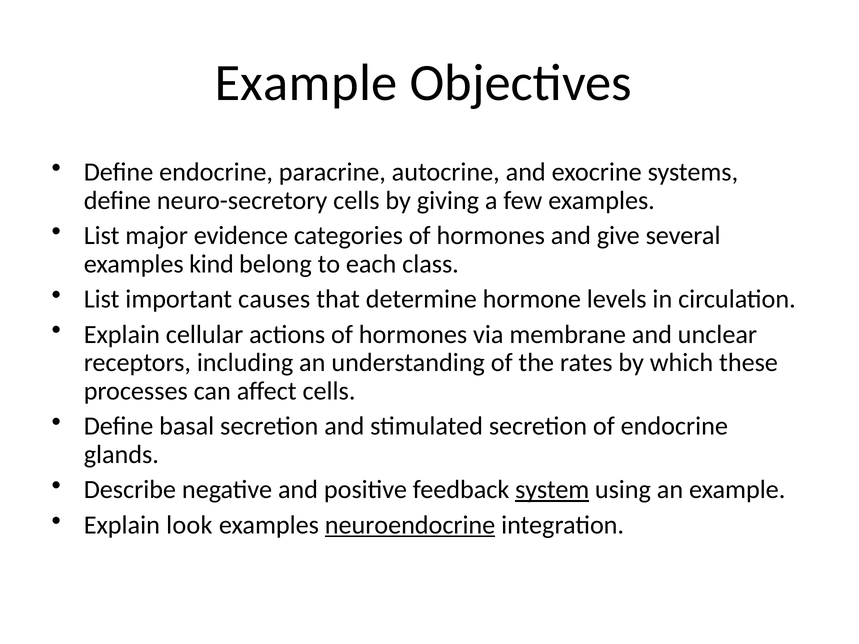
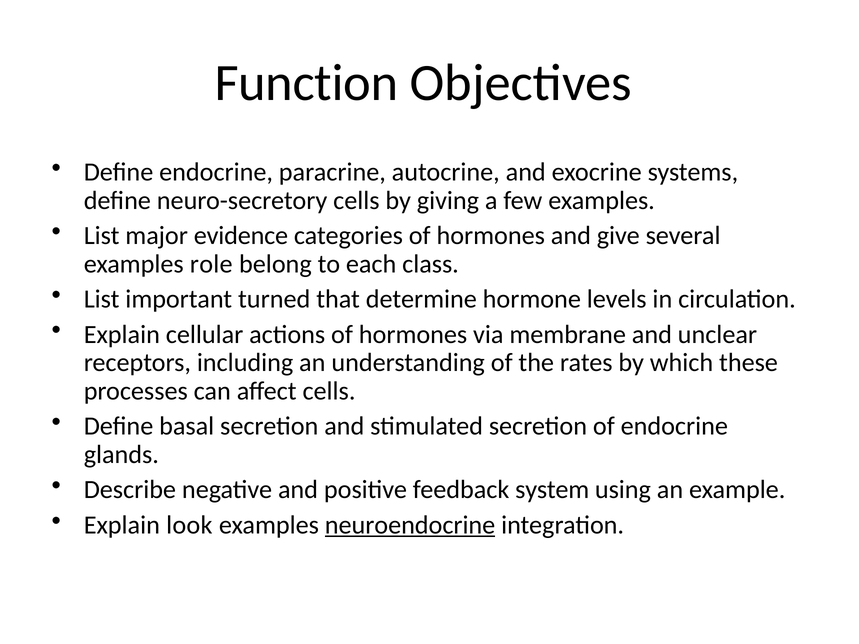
Example: Example -> Function (306, 83)
kind: kind -> role (211, 264)
causes: causes -> turned (274, 299)
system underline: present -> none (552, 490)
